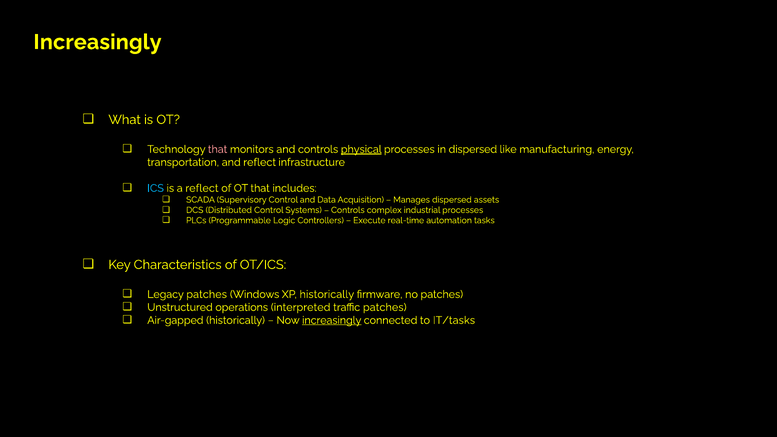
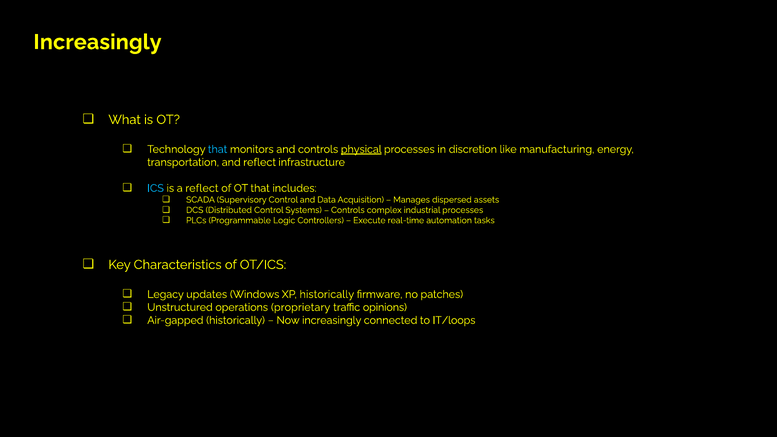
that colour: pink -> light blue (218, 149)
in dispersed: dispersed -> discretion (473, 149)
Legacy patches: patches -> updates (207, 294)
interpreted: interpreted -> proprietary (301, 307)
traffic patches: patches -> opinions (385, 307)
increasingly underline: present -> none (332, 320)
IT/tasks: IT/tasks -> IT/loops (454, 320)
